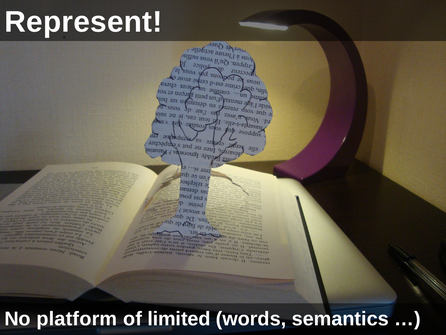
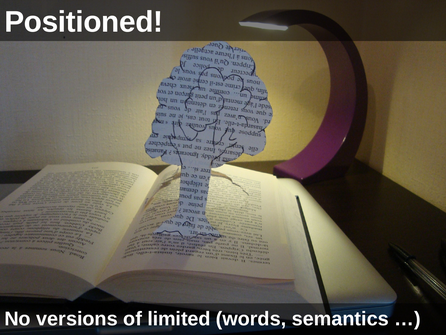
Represent: Represent -> Positioned (84, 22)
platform: platform -> versions (77, 318)
